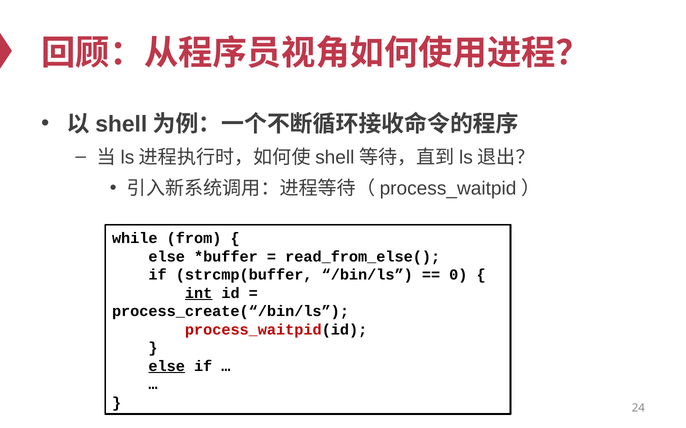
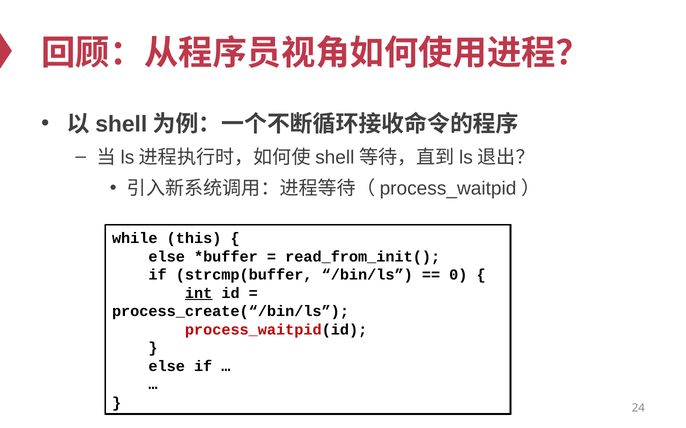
from: from -> this (194, 239)
read_from_else(: read_from_else( -> read_from_init( (363, 257)
else underline: present -> none (167, 367)
